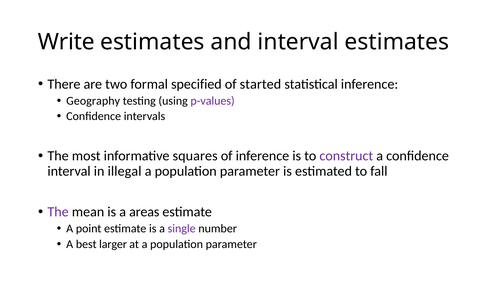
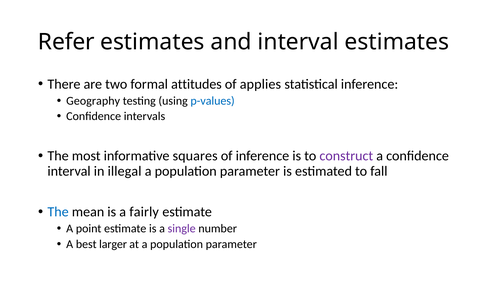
Write: Write -> Refer (66, 42)
specified: specified -> attitudes (196, 84)
started: started -> applies (260, 84)
p-values colour: purple -> blue (213, 101)
The colour: purple -> blue (58, 212)
areas: areas -> fairly (144, 212)
